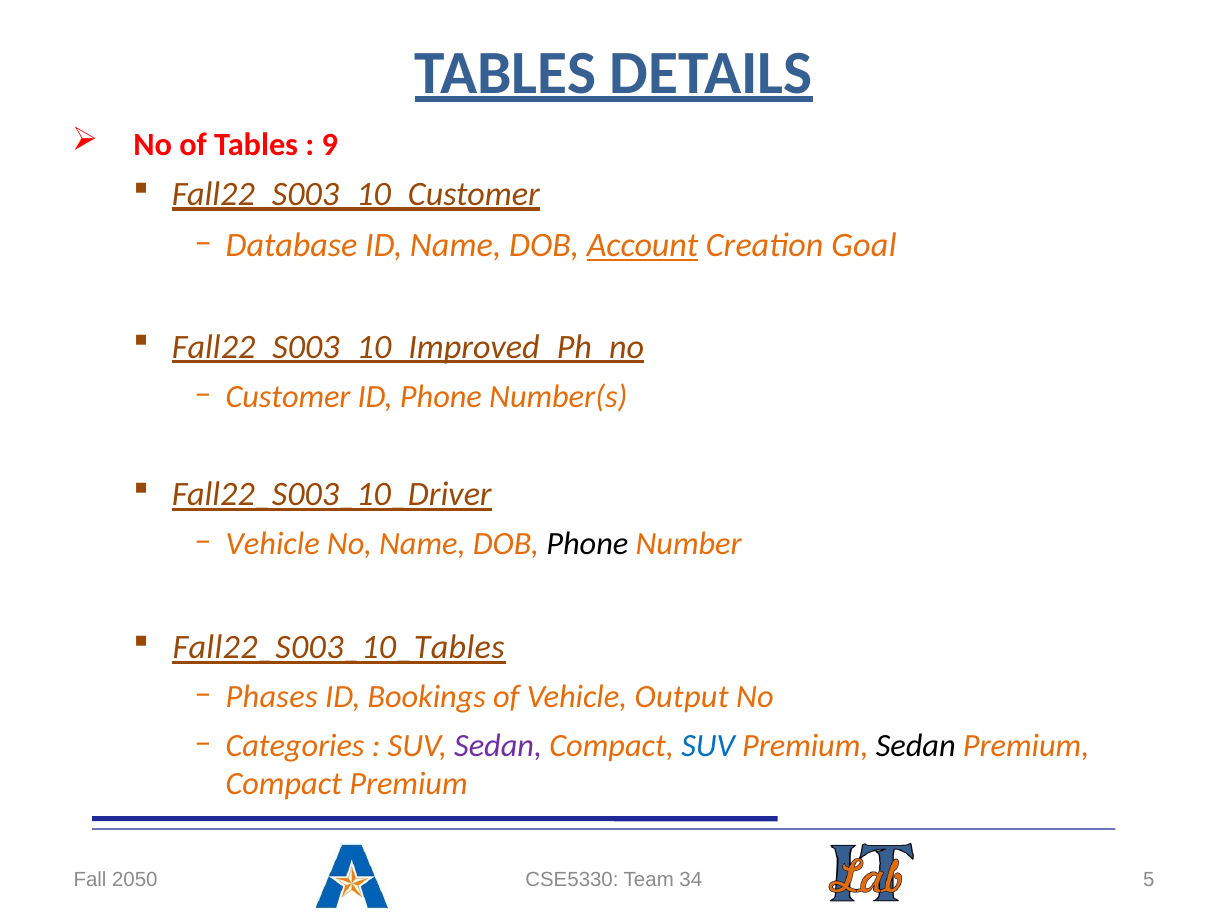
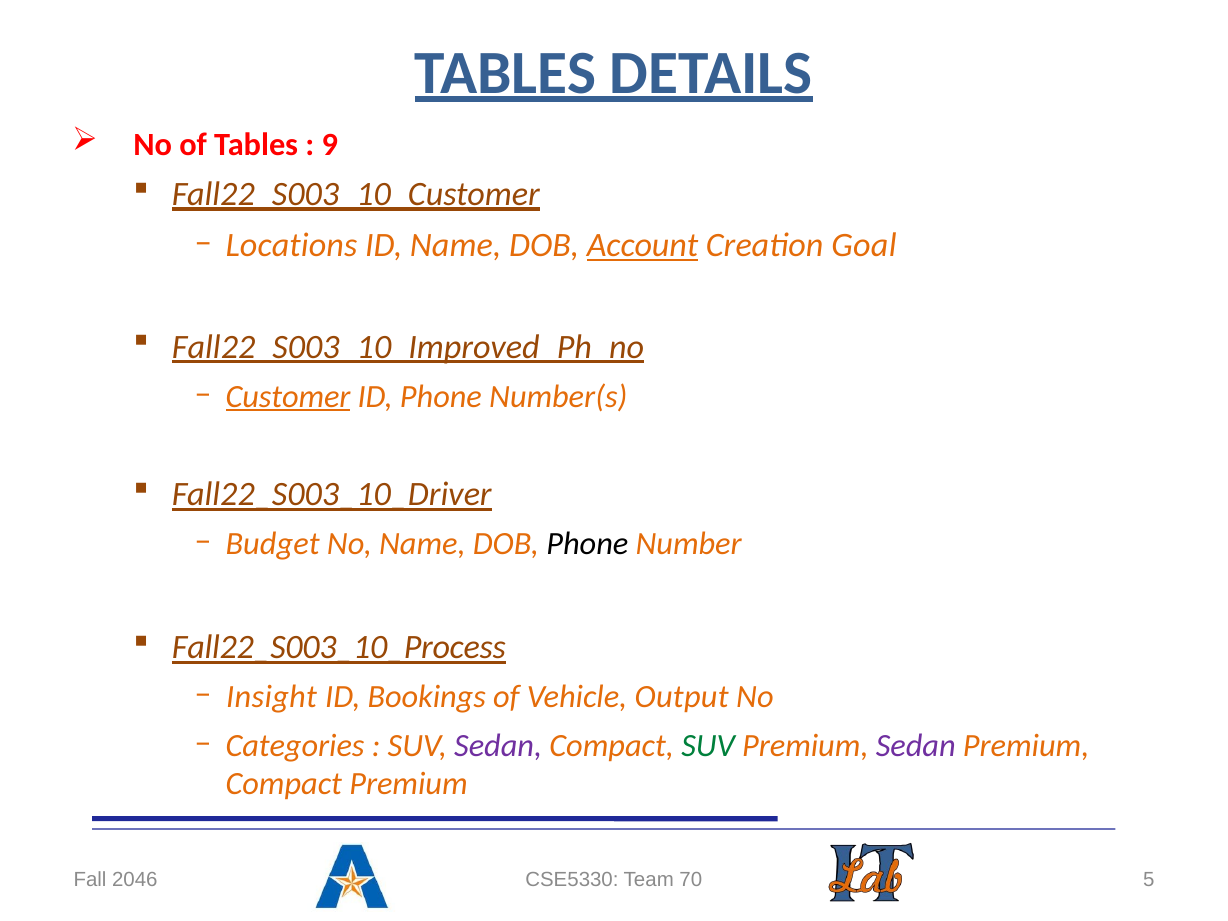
Database: Database -> Locations (291, 245)
Customer underline: none -> present (288, 396)
Vehicle: Vehicle -> Budget (273, 544)
Fall22_S003_10_Tables: Fall22_S003_10_Tables -> Fall22_S003_10_Process (339, 648)
Phases: Phases -> Insight (272, 697)
SUV colour: blue -> green (708, 745)
Sedan colour: black -> purple (916, 745)
2050: 2050 -> 2046 (135, 880)
34: 34 -> 70 (691, 880)
